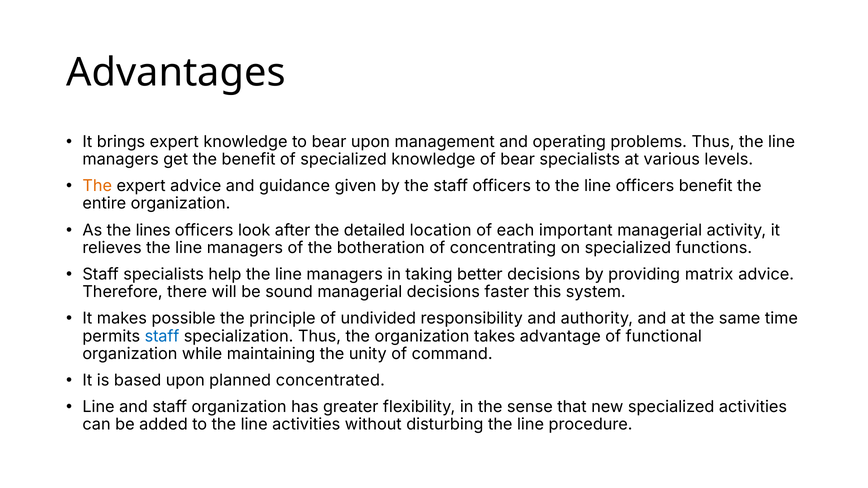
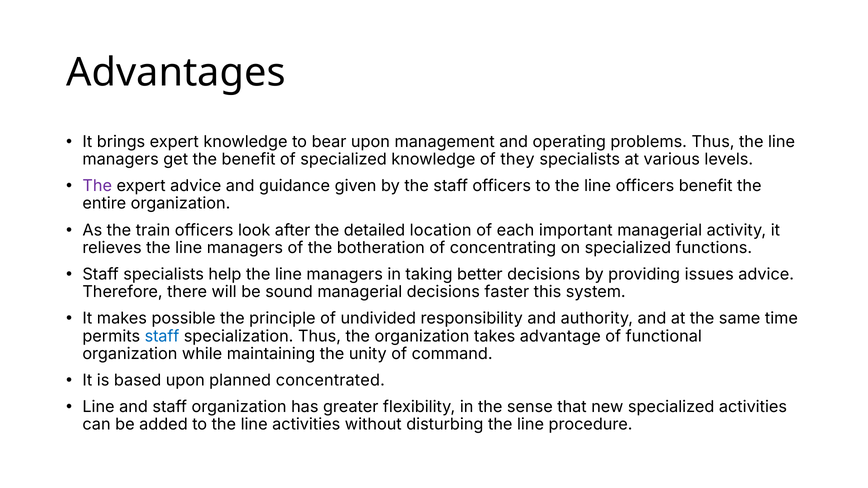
of bear: bear -> they (518, 160)
The colour: orange -> purple (97, 186)
lines: lines -> train (153, 230)
matrix: matrix -> issues (709, 275)
